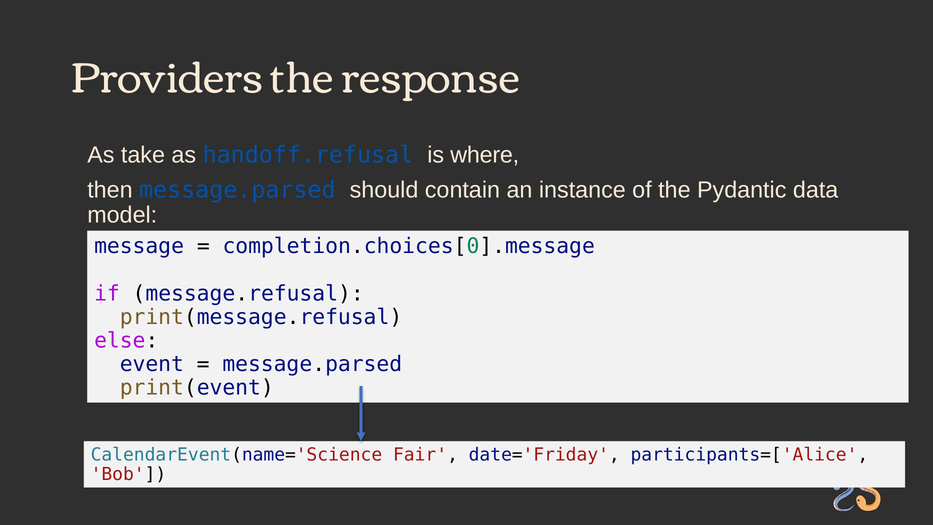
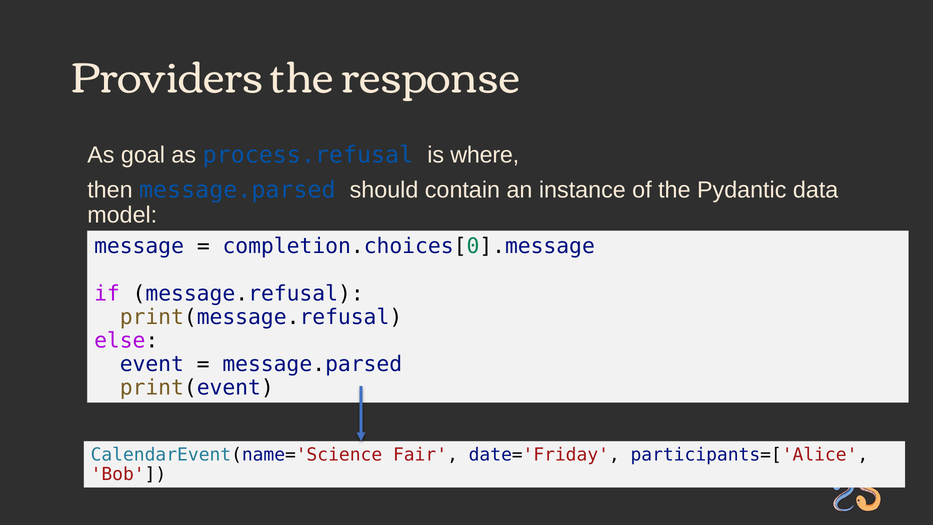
take: take -> goal (143, 155)
handoff.refusal: handoff.refusal -> process.refusal (308, 155)
